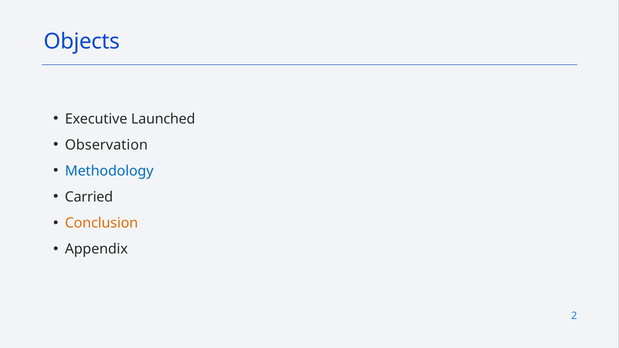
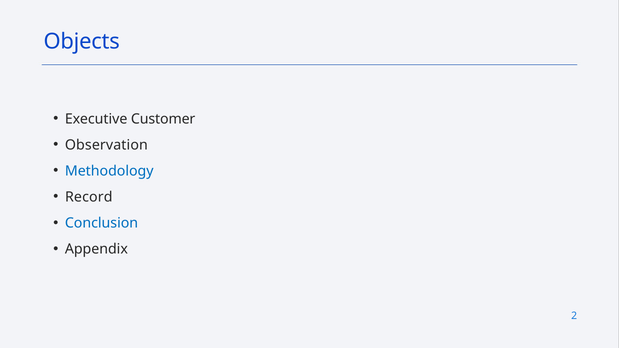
Launched: Launched -> Customer (163, 119)
Carried: Carried -> Record (89, 197)
Conclusion colour: orange -> blue (102, 223)
